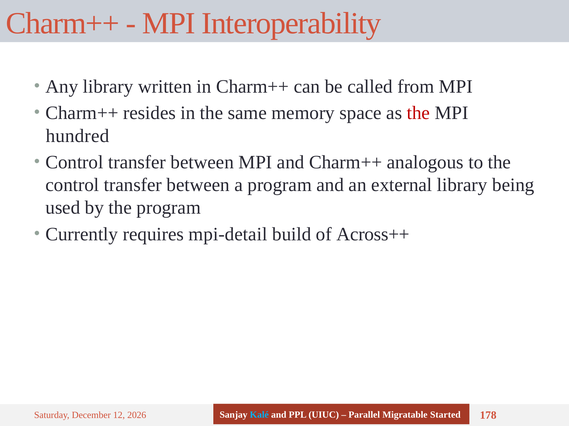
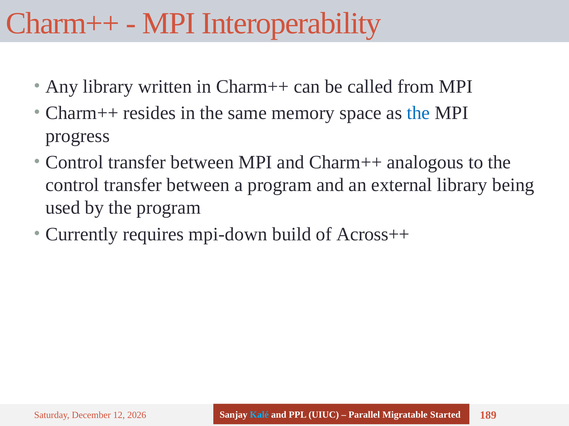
the colour: red -> blue (418, 113)
hundred: hundred -> progress (78, 136)
mpi-detail: mpi-detail -> mpi-down (228, 235)
178: 178 -> 189 (488, 416)
